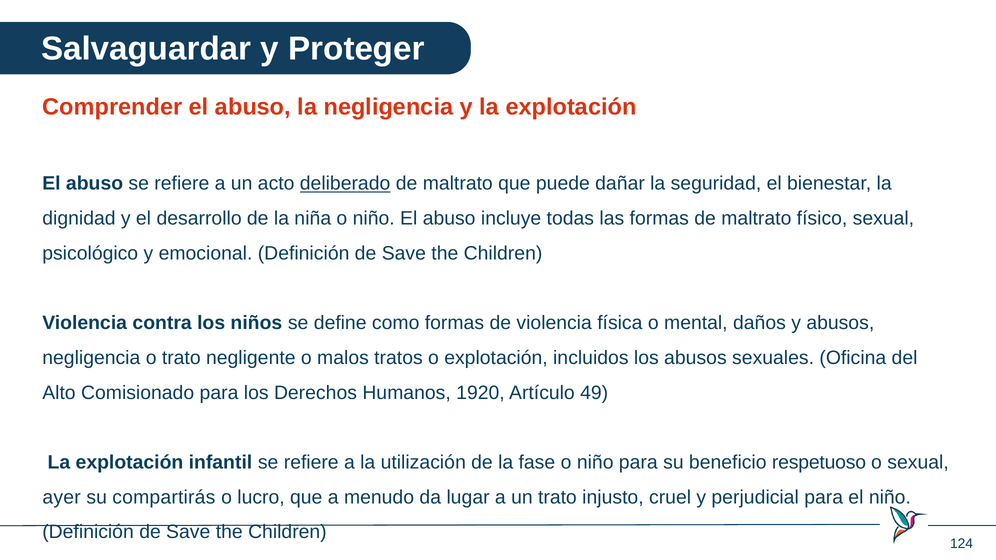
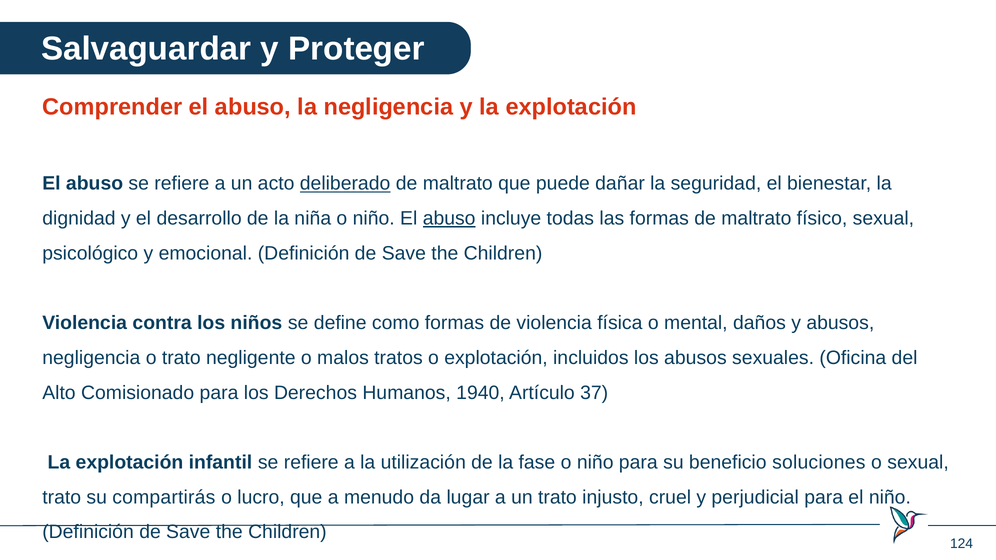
abuso underline: none -> present (449, 219)
1920: 1920 -> 1940 (480, 393)
49: 49 -> 37 (594, 393)
respetuoso: respetuoso -> soluciones (819, 463)
ayer: ayer -> trato (62, 497)
